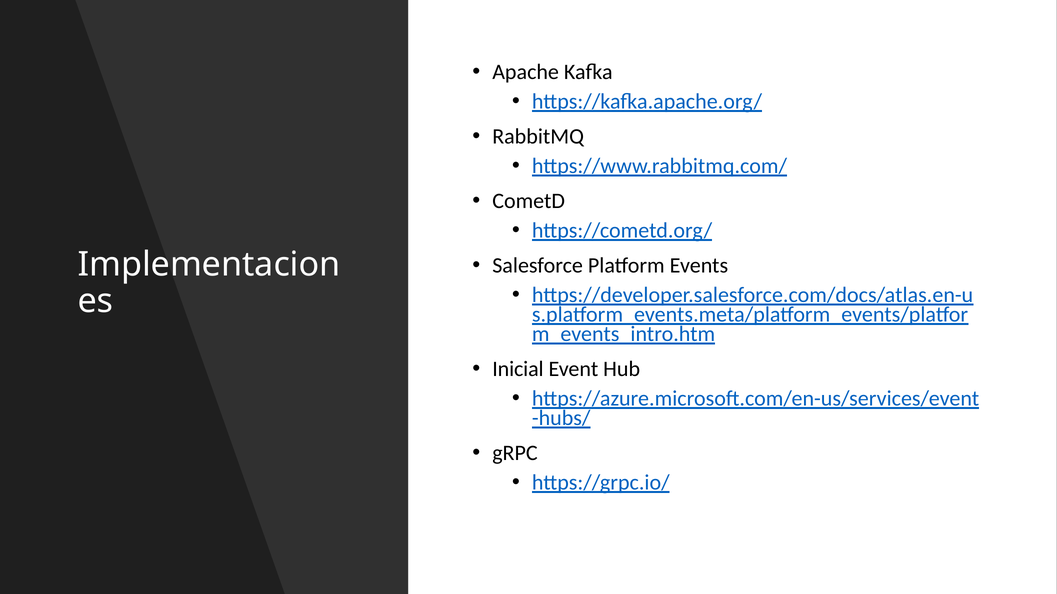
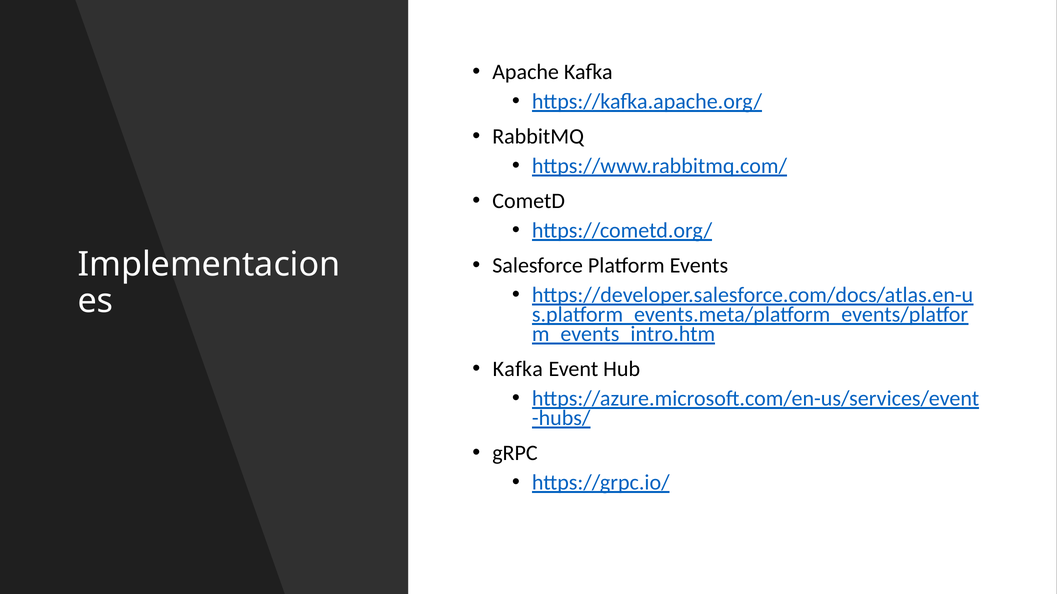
Inicial: Inicial -> Kafka (518, 369)
